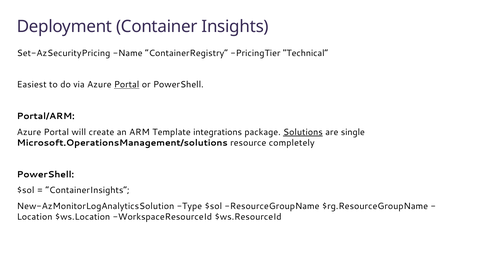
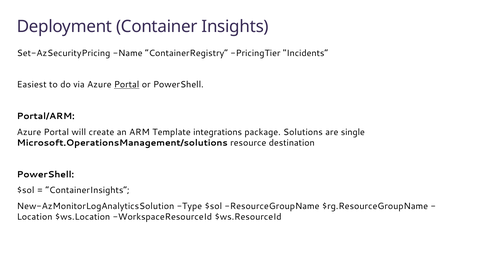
Technical“: Technical“ -> Incidents“ (306, 53)
Solutions underline: present -> none (303, 132)
completely: completely -> destination (292, 143)
